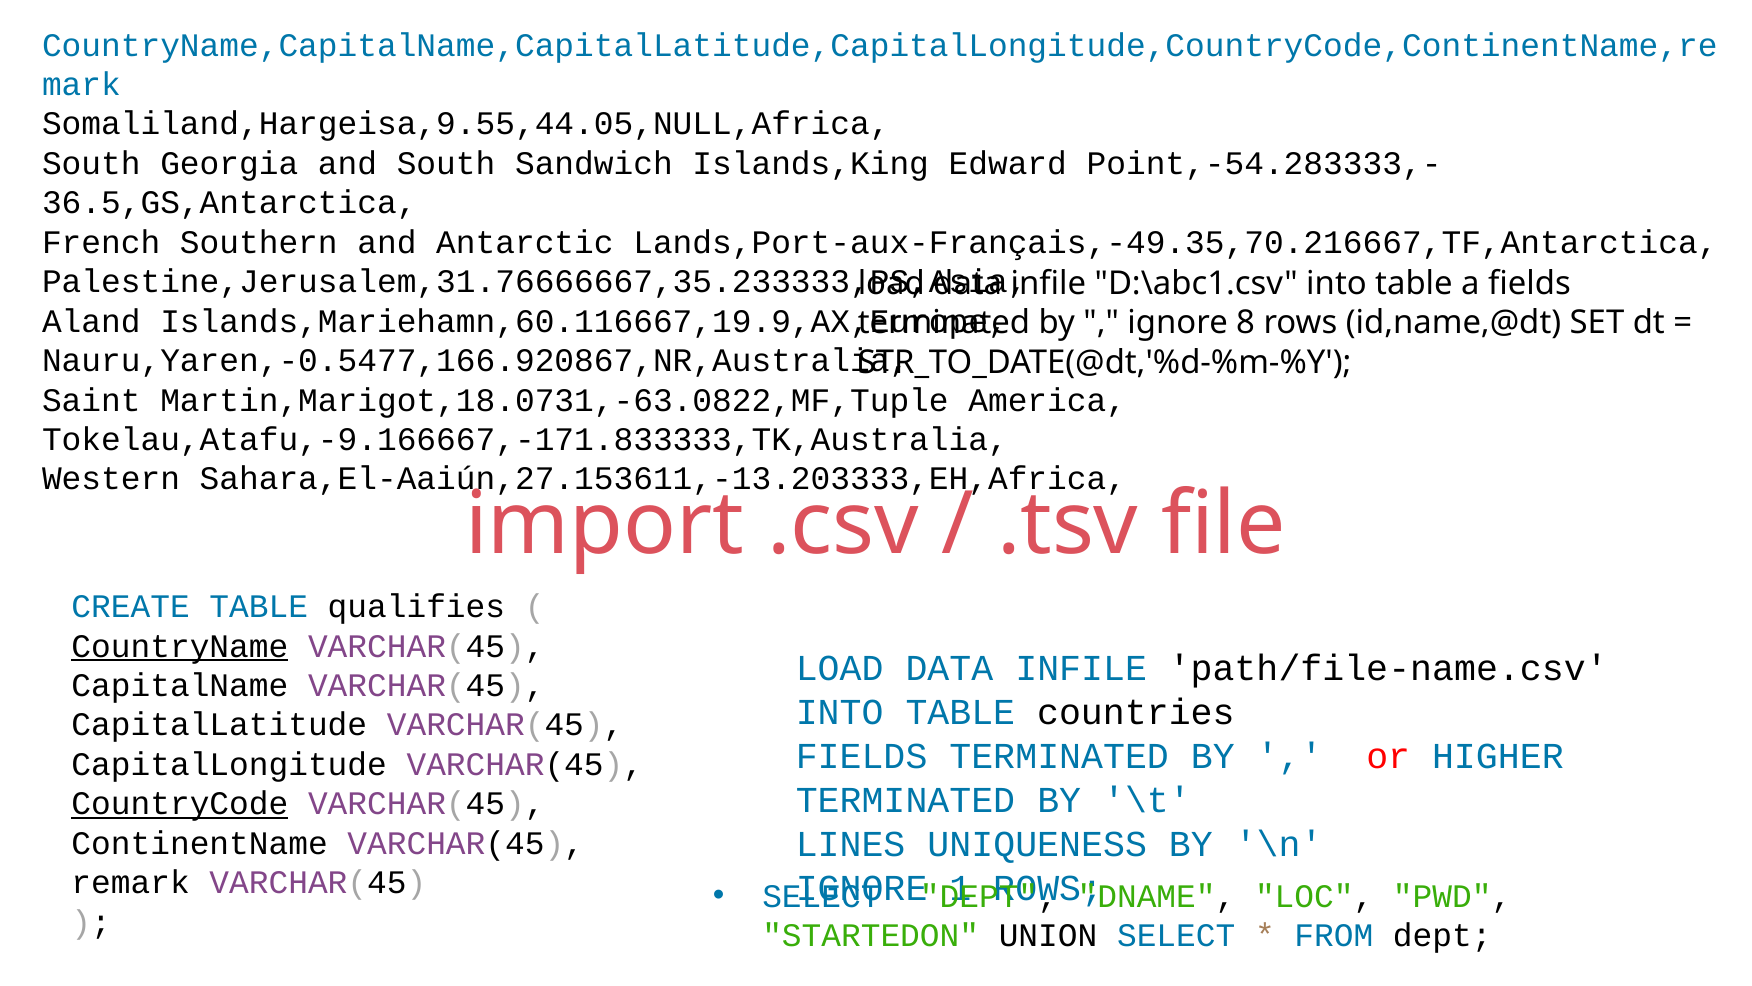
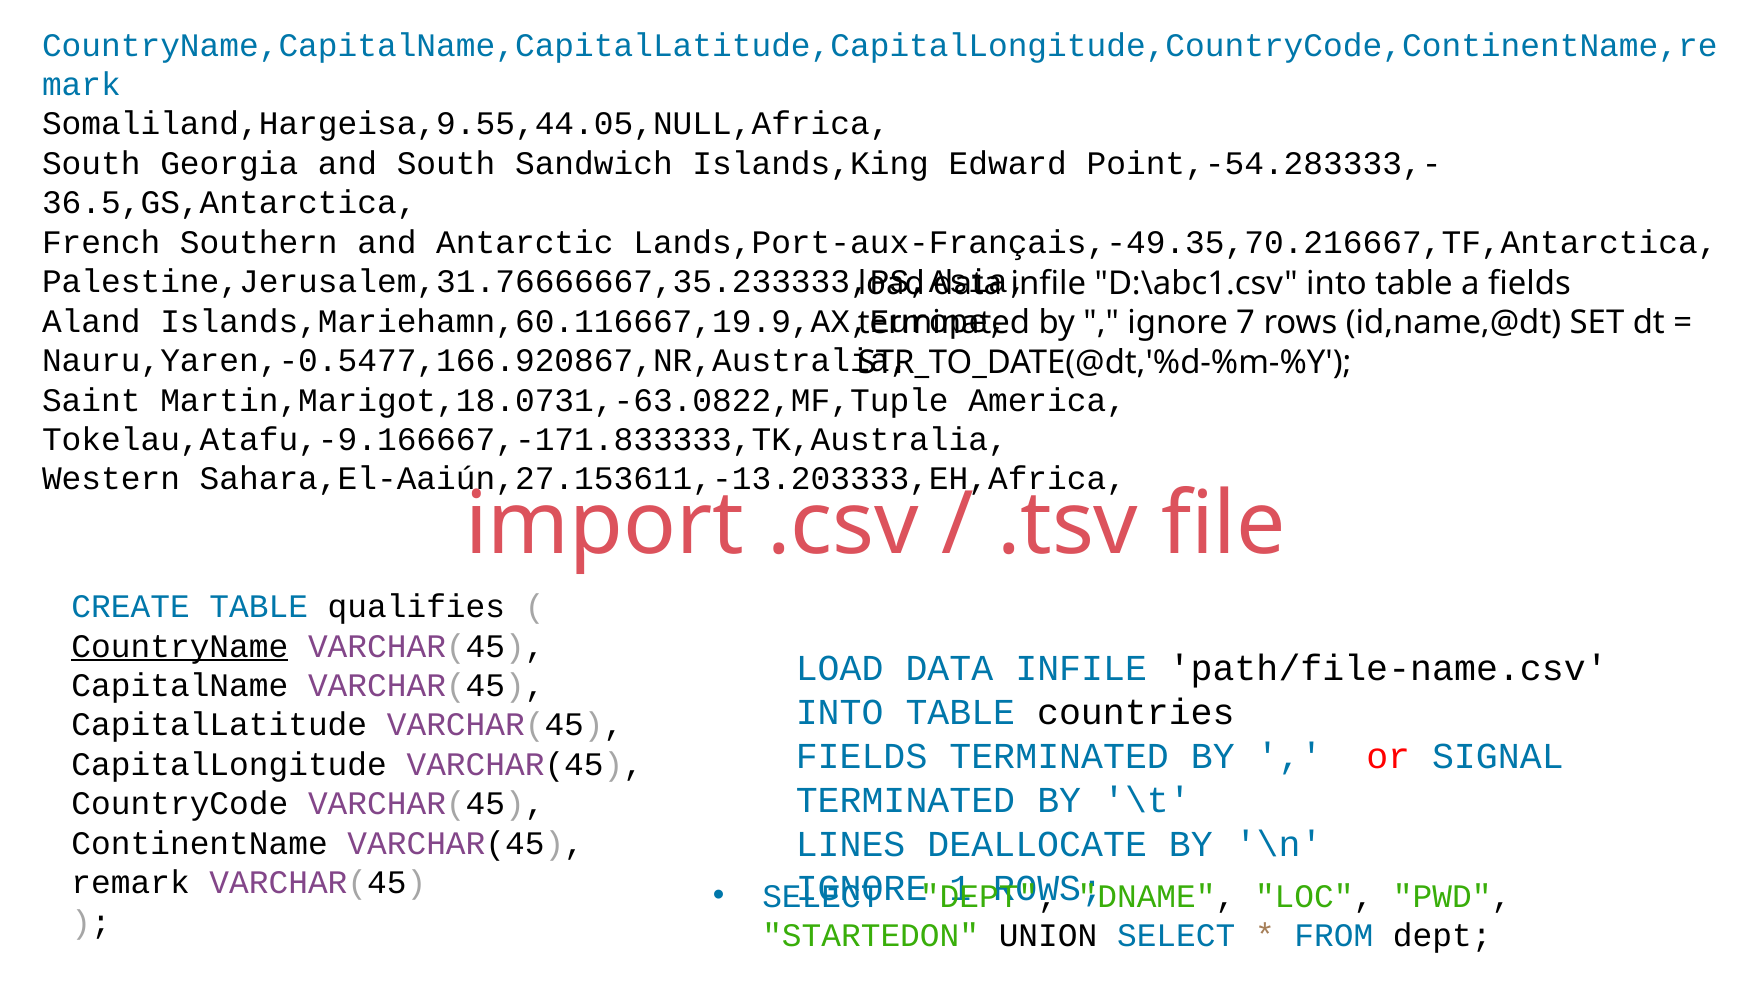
8: 8 -> 7 (1246, 323)
HIGHER: HIGHER -> SIGNAL (1498, 756)
CountryCode underline: present -> none (180, 804)
UNIQUENESS: UNIQUENESS -> DEALLOCATE (1037, 844)
